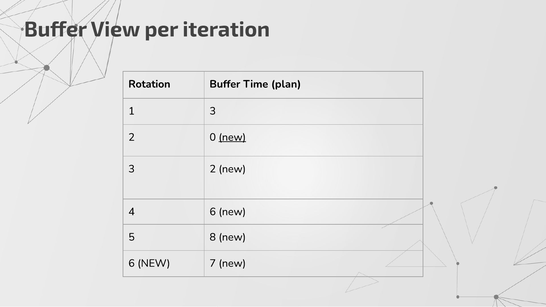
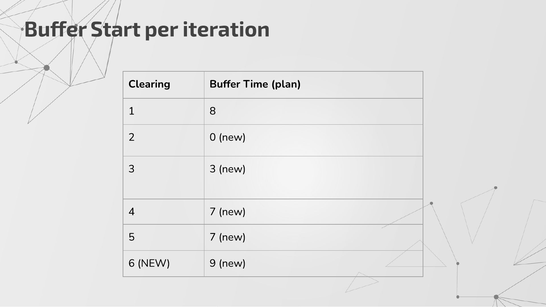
View: View -> Start (116, 29)
Rotation: Rotation -> Clearing (149, 84)
1 3: 3 -> 8 (213, 111)
new underline: present -> none (232, 137)
2: 2 -> 3 (213, 169)
4 6: 6 -> 7 (213, 212)
5 8: 8 -> 7 (213, 237)
7: 7 -> 9 (213, 263)
